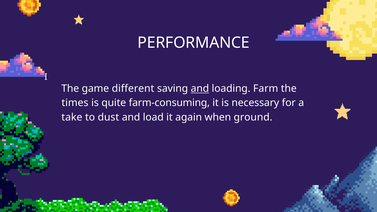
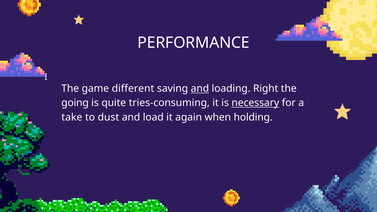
Farm: Farm -> Right (266, 89)
times: times -> going (75, 103)
farm-consuming: farm-consuming -> tries-consuming (169, 103)
necessary underline: none -> present (255, 103)
ground: ground -> holding (253, 117)
